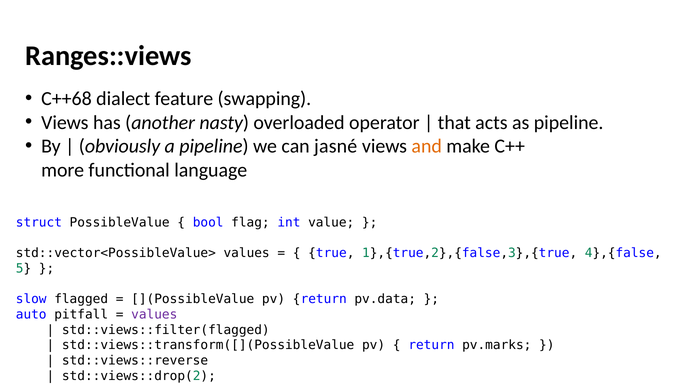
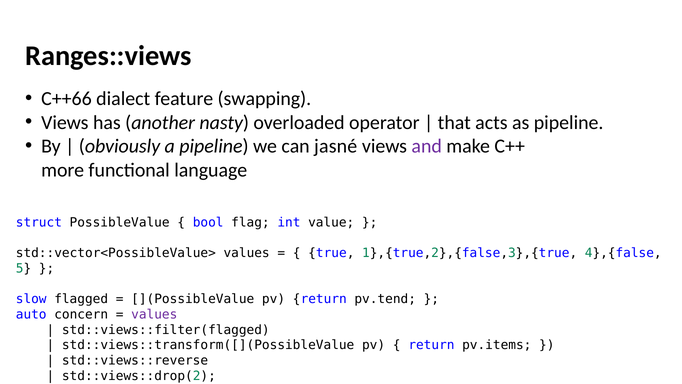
C++68: C++68 -> C++66 (66, 98)
and colour: orange -> purple (427, 146)
pv.data: pv.data -> pv.tend (385, 299)
pitfall: pitfall -> concern (81, 314)
pv.marks: pv.marks -> pv.items (497, 345)
